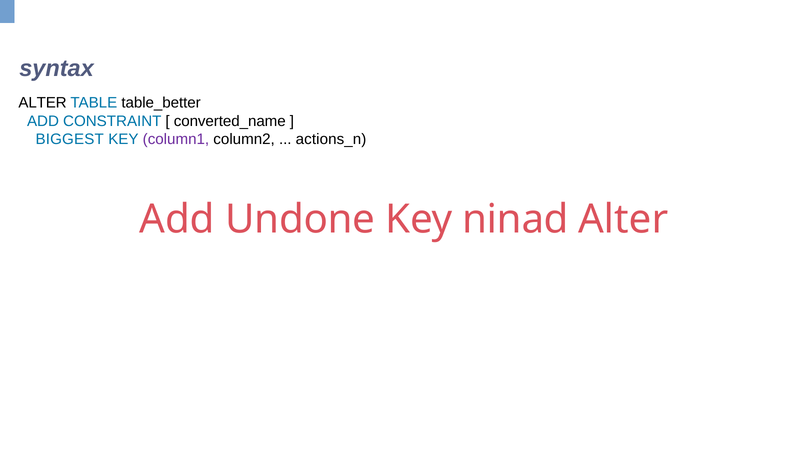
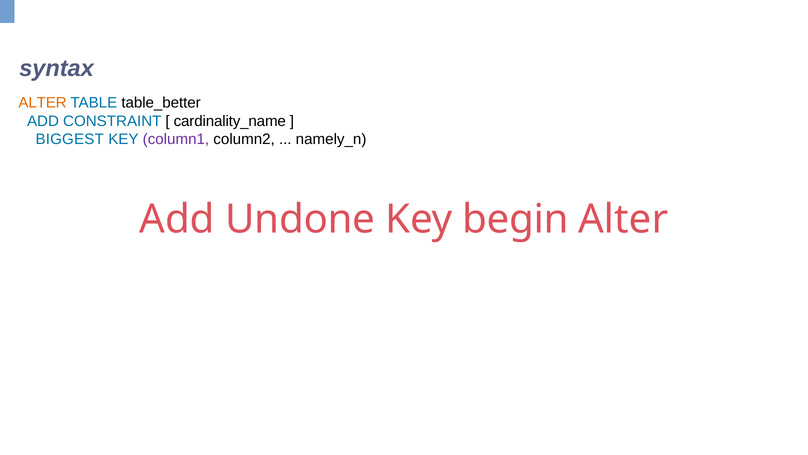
ALTER colour: black -> orange (43, 103)
converted_name: converted_name -> cardinality_name (230, 121)
actions_n: actions_n -> namely_n (331, 139)
ninad: ninad -> begin (516, 219)
